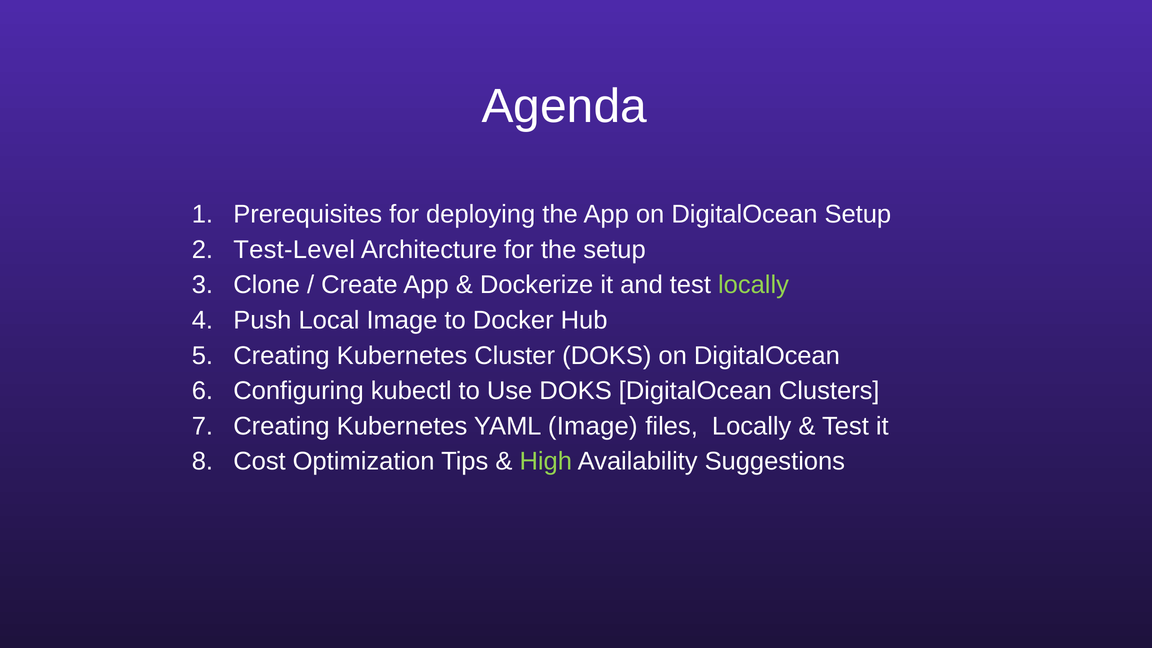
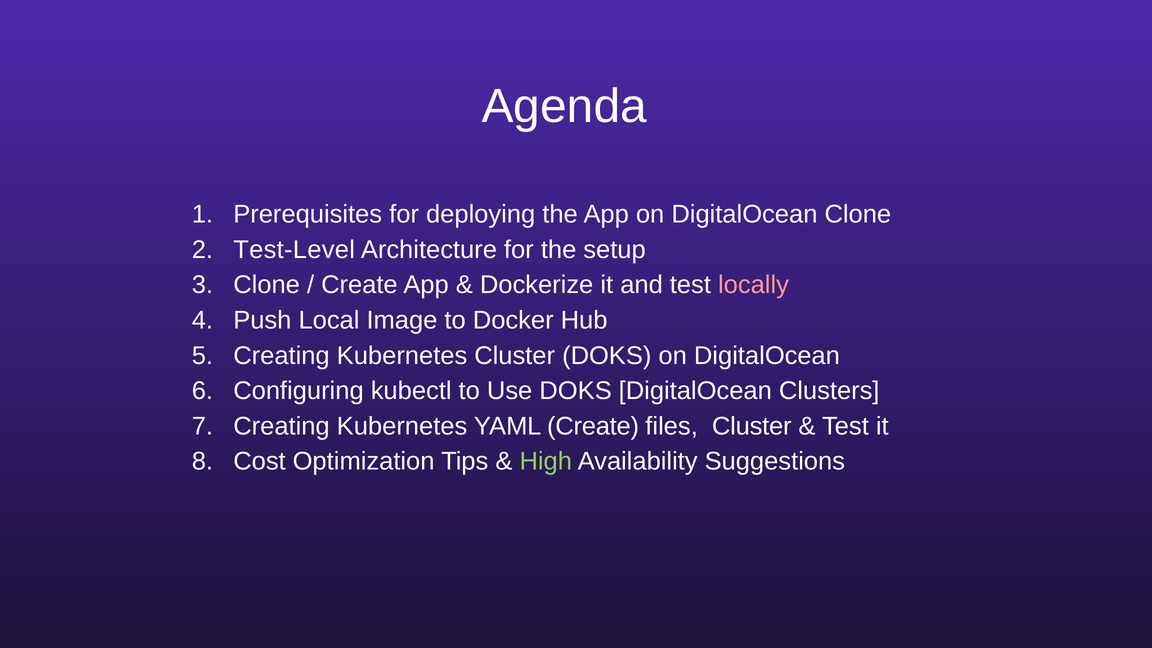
DigitalOcean Setup: Setup -> Clone (858, 214)
locally colour: light green -> pink (753, 285)
YAML Image: Image -> Create (593, 426)
files Locally: Locally -> Cluster (752, 426)
